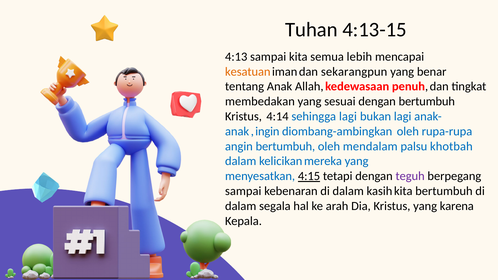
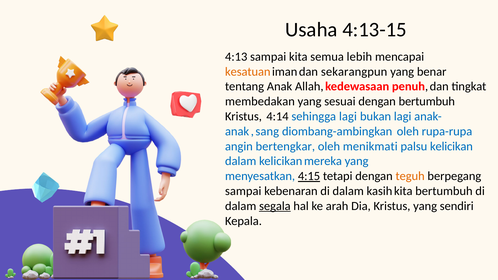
Tuhan: Tuhan -> Usaha (311, 30)
ingin: ingin -> sang (267, 131)
angin bertumbuh: bertumbuh -> bertengkar (285, 146)
mendalam: mendalam -> menikmati (370, 146)
palsu khotbah: khotbah -> kelicikan (451, 146)
teguh colour: purple -> orange (410, 176)
segala underline: none -> present (275, 206)
karena: karena -> sendiri (457, 206)
